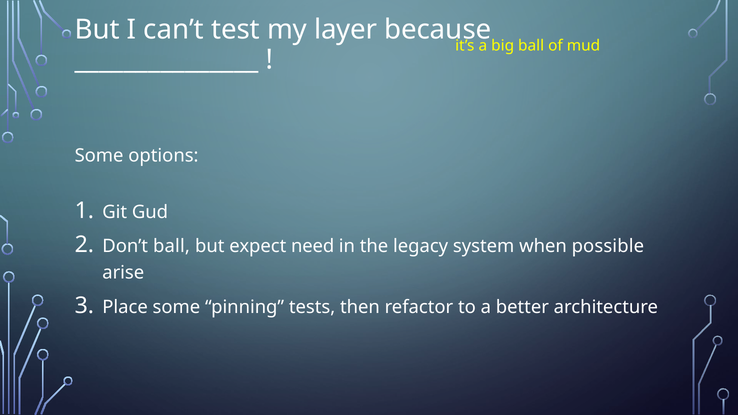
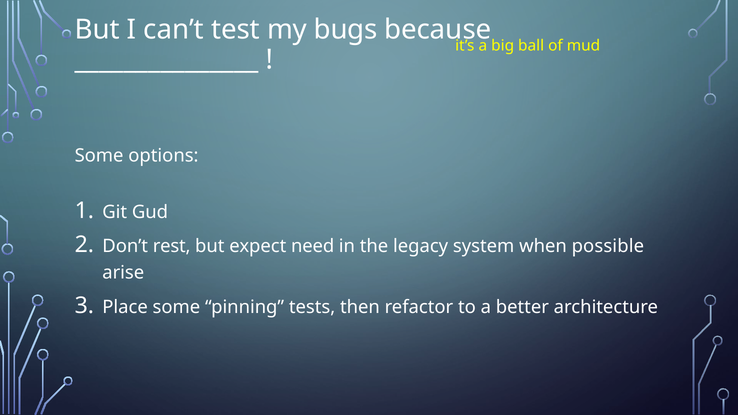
layer: layer -> bugs (346, 30)
Don’t ball: ball -> rest (172, 246)
